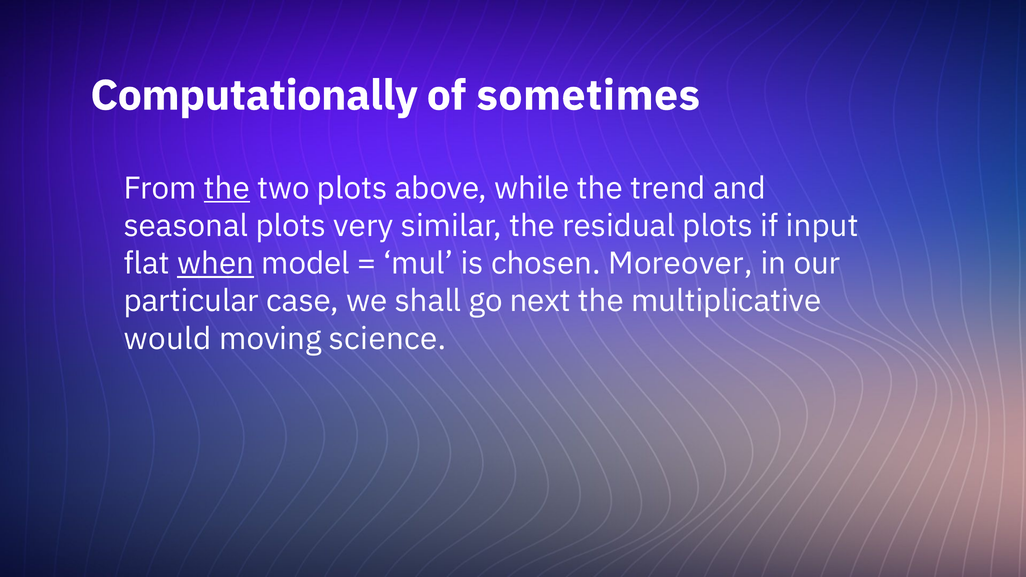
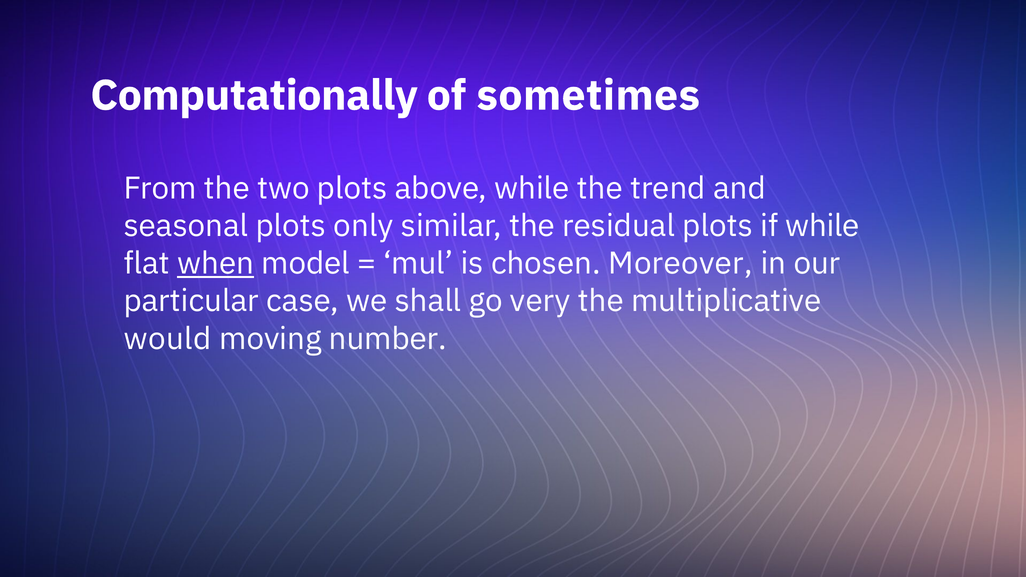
the underline: present -> none (227, 188)
very: very -> only (363, 226)
if input: input -> while (822, 226)
next: next -> very (540, 301)
science: science -> number (388, 339)
